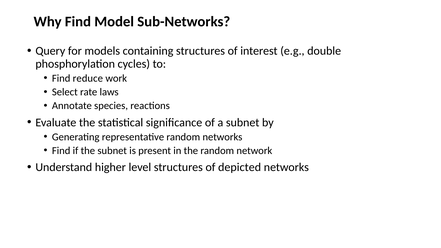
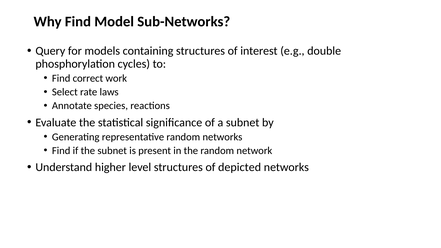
reduce: reduce -> correct (88, 78)
